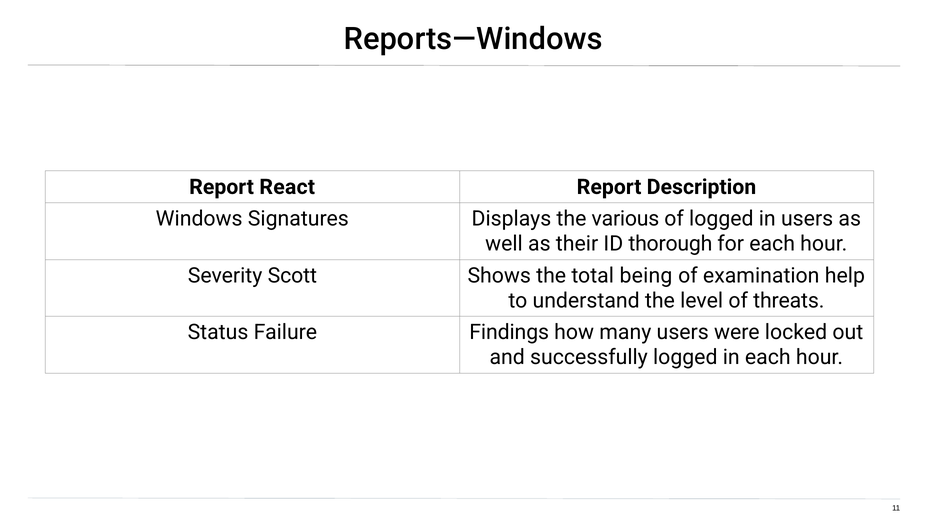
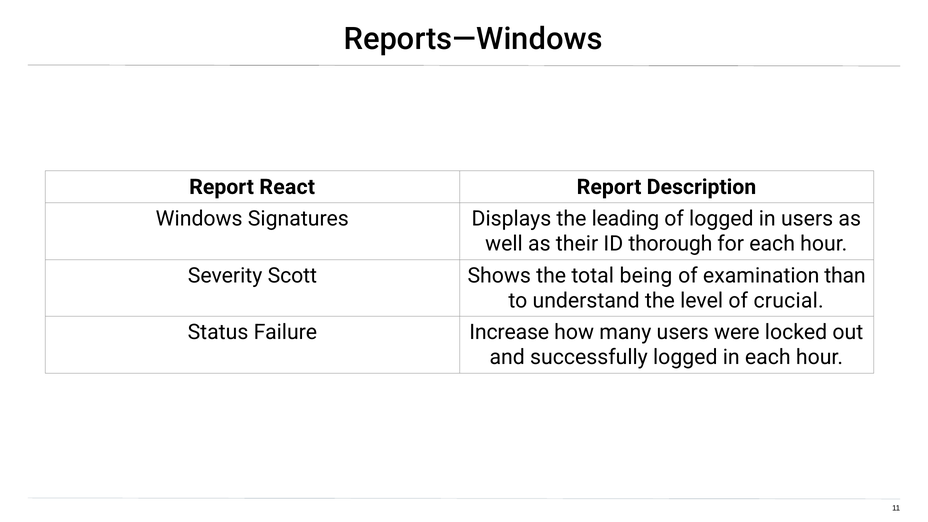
various: various -> leading (625, 219)
help: help -> than (845, 276)
threats: threats -> crucial (789, 301)
Findings: Findings -> Increase (509, 333)
